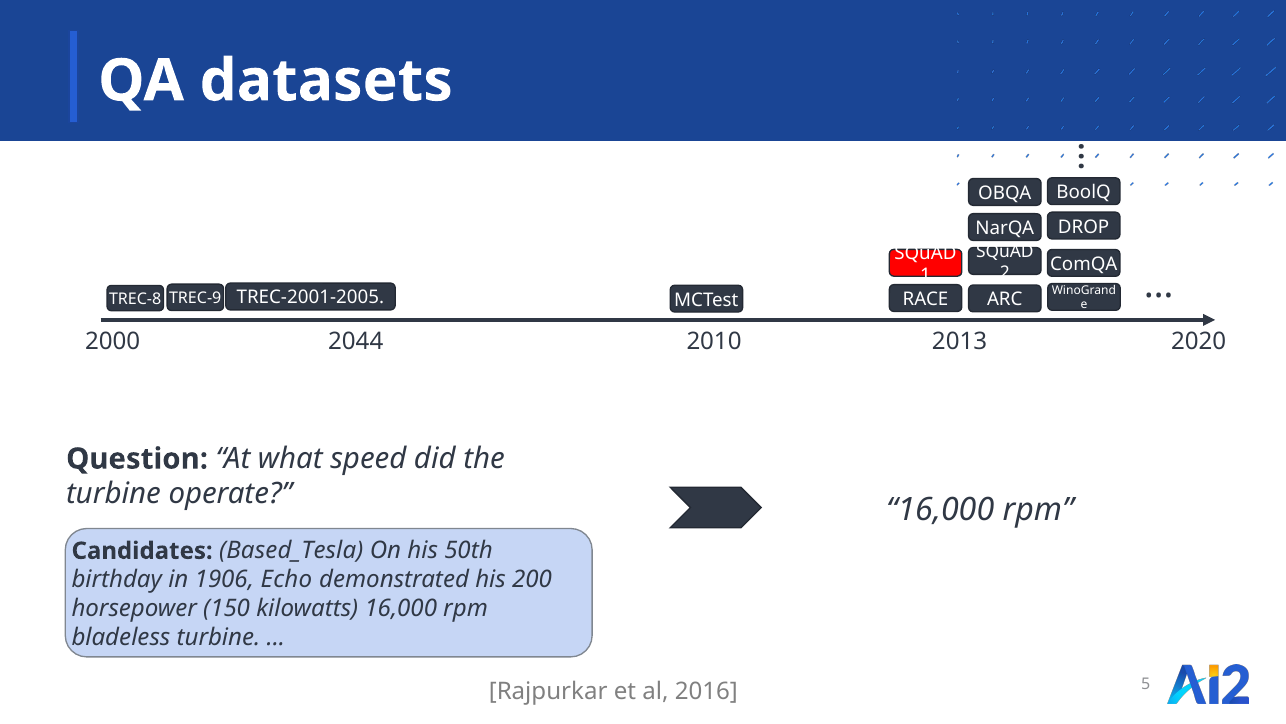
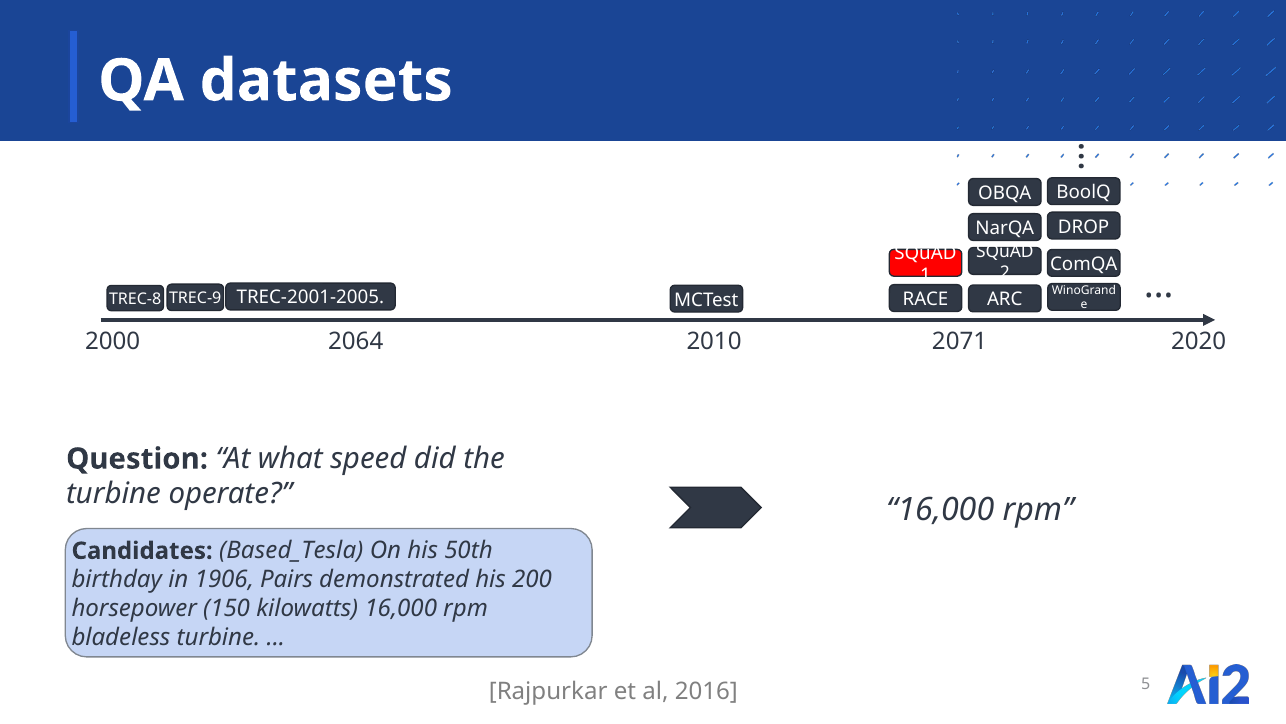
2044: 2044 -> 2064 (356, 341)
2013: 2013 -> 2071 (960, 341)
Echo: Echo -> Pairs (287, 579)
